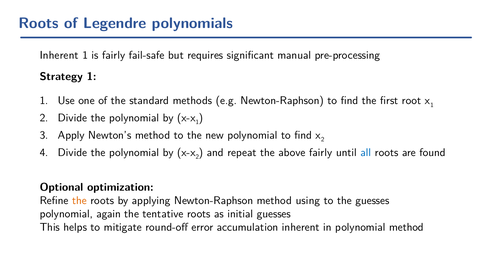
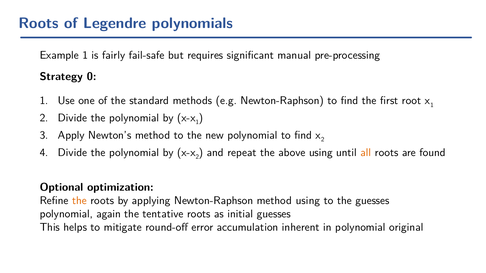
Inherent: Inherent -> Example (59, 55)
Strategy 1: 1 -> 0 (92, 77)
above fairly: fairly -> using (321, 153)
all colour: blue -> orange (366, 153)
polynomial method: method -> original (406, 227)
